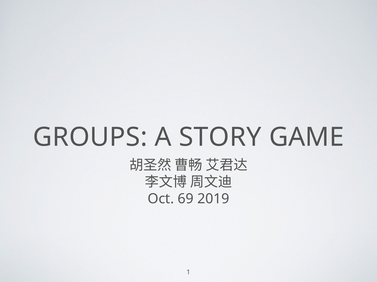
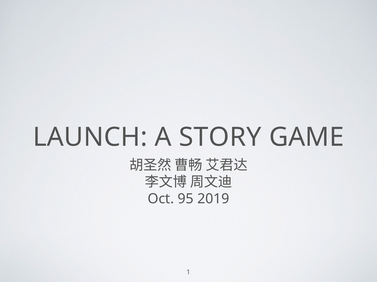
GROUPS: GROUPS -> LAUNCH (90, 138)
69: 69 -> 95 (186, 199)
